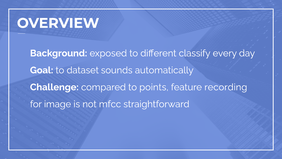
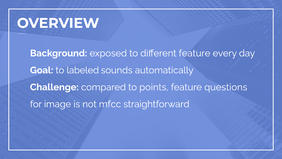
different classify: classify -> feature (195, 53)
dataset: dataset -> labeled (83, 70)
recording: recording -> questions (226, 87)
